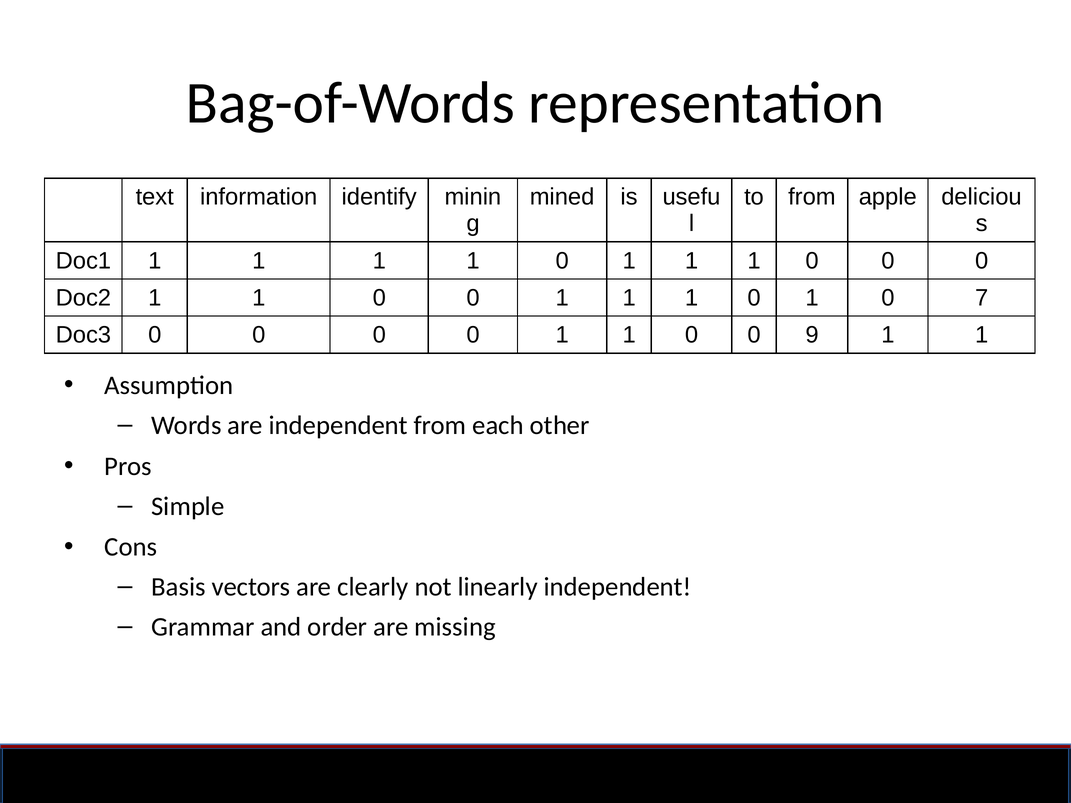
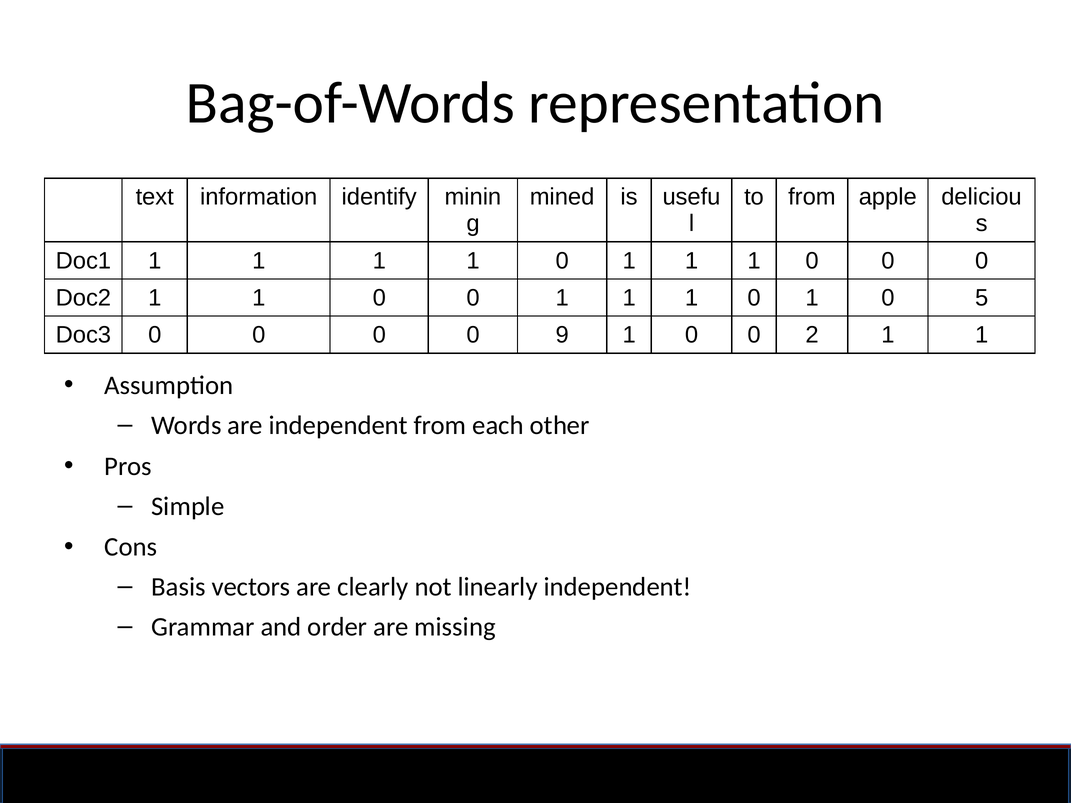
7: 7 -> 5 (982, 298)
0 0 0 1: 1 -> 9 (562, 335)
9: 9 -> 2 (812, 335)
